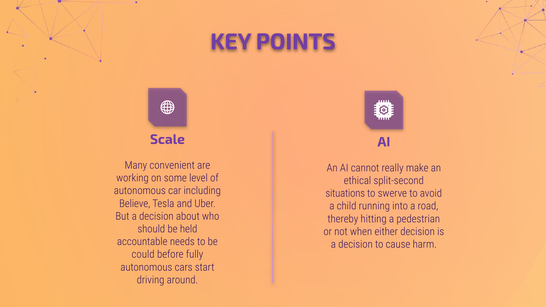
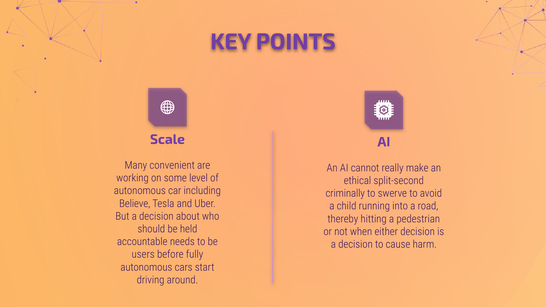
situations: situations -> criminally (345, 193)
could: could -> users (143, 255)
